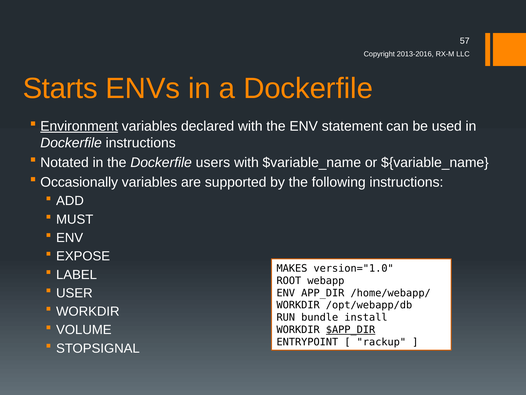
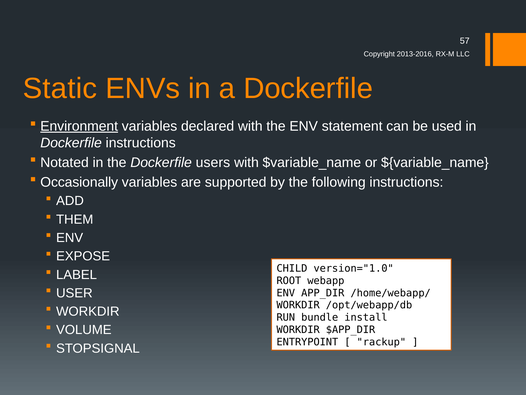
Starts: Starts -> Static (60, 89)
MUST: MUST -> THEM (75, 219)
MAKES: MAKES -> CHILD (292, 268)
$APP_DIR underline: present -> none (351, 329)
